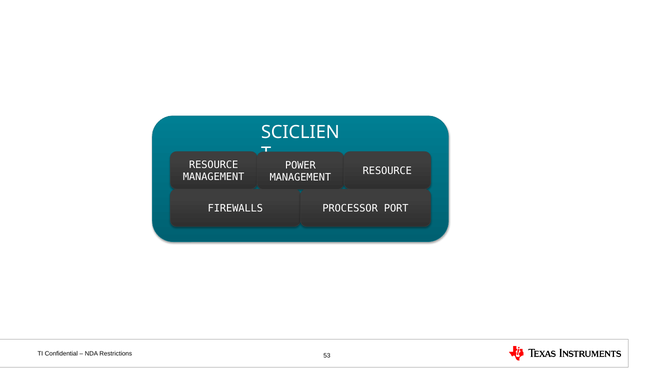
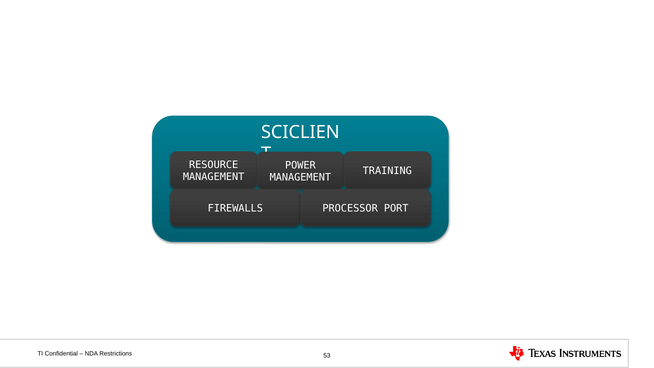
RESOURCE: RESOURCE -> TRAINING (387, 171)
